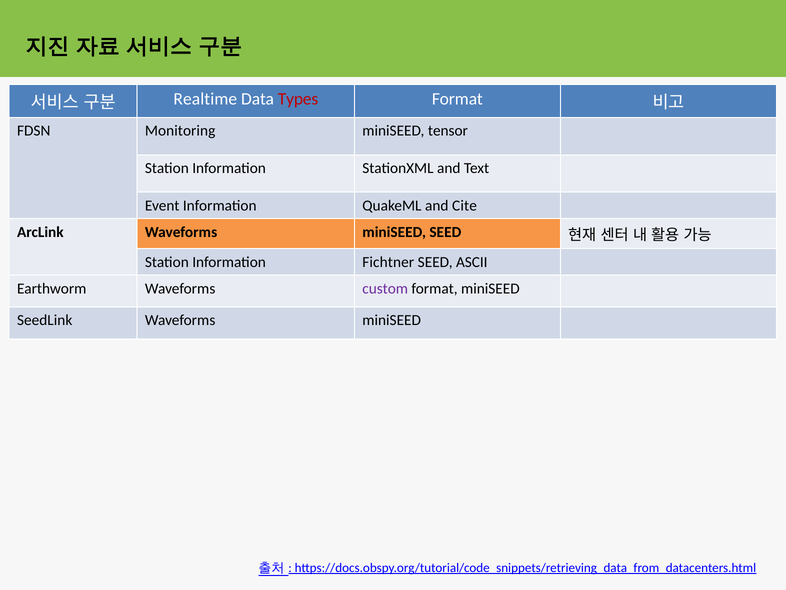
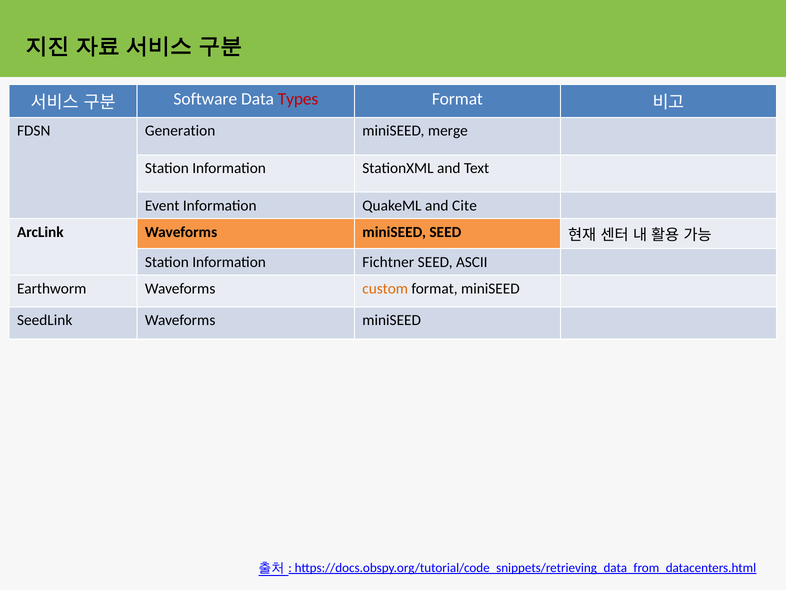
Realtime: Realtime -> Software (205, 99)
Monitoring: Monitoring -> Generation (180, 131)
tensor: tensor -> merge (448, 131)
custom colour: purple -> orange (385, 288)
